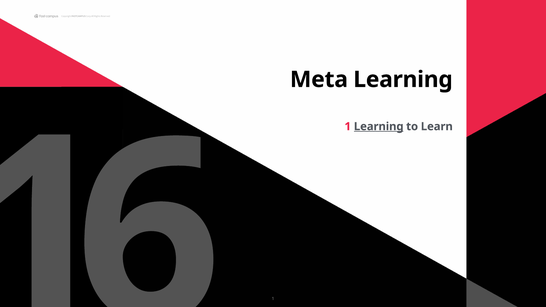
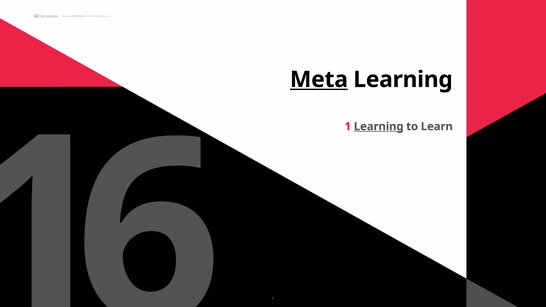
Meta underline: none -> present (319, 80)
